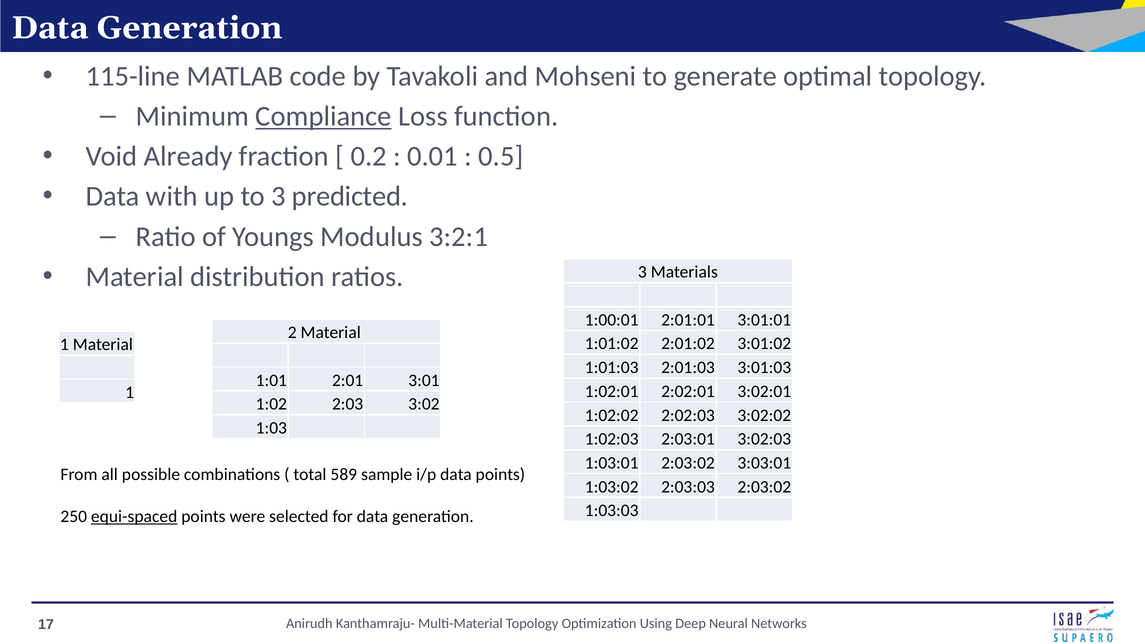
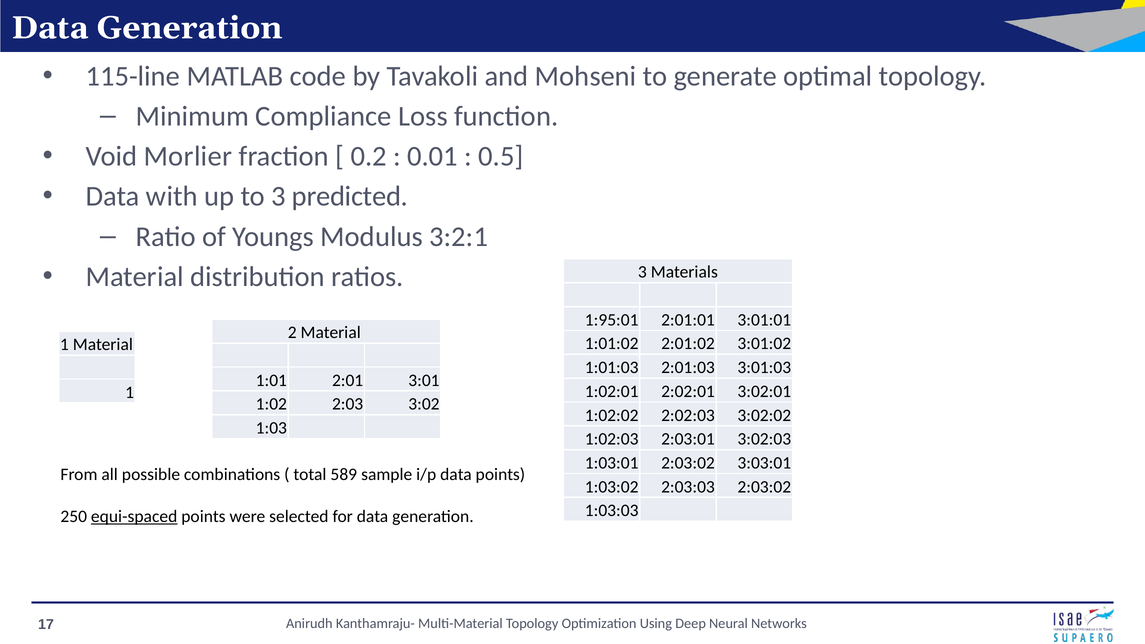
Compliance underline: present -> none (324, 116)
Already: Already -> Morlier (188, 156)
1:00:01: 1:00:01 -> 1:95:01 (612, 320)
